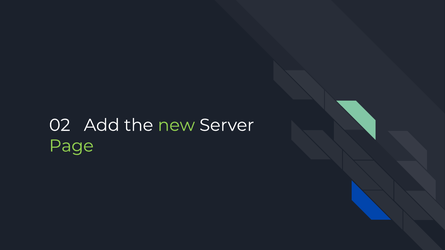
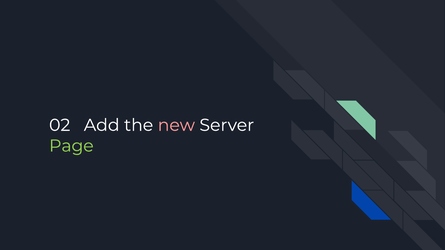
new colour: light green -> pink (176, 125)
